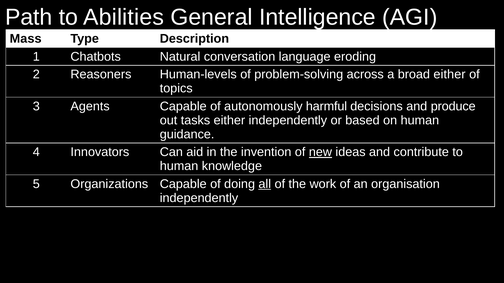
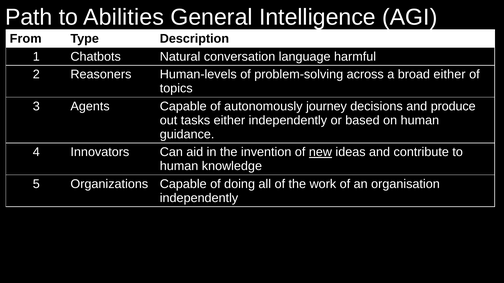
Mass: Mass -> From (26, 39)
eroding: eroding -> harmful (355, 57)
harmful: harmful -> journey (326, 106)
all underline: present -> none (265, 184)
